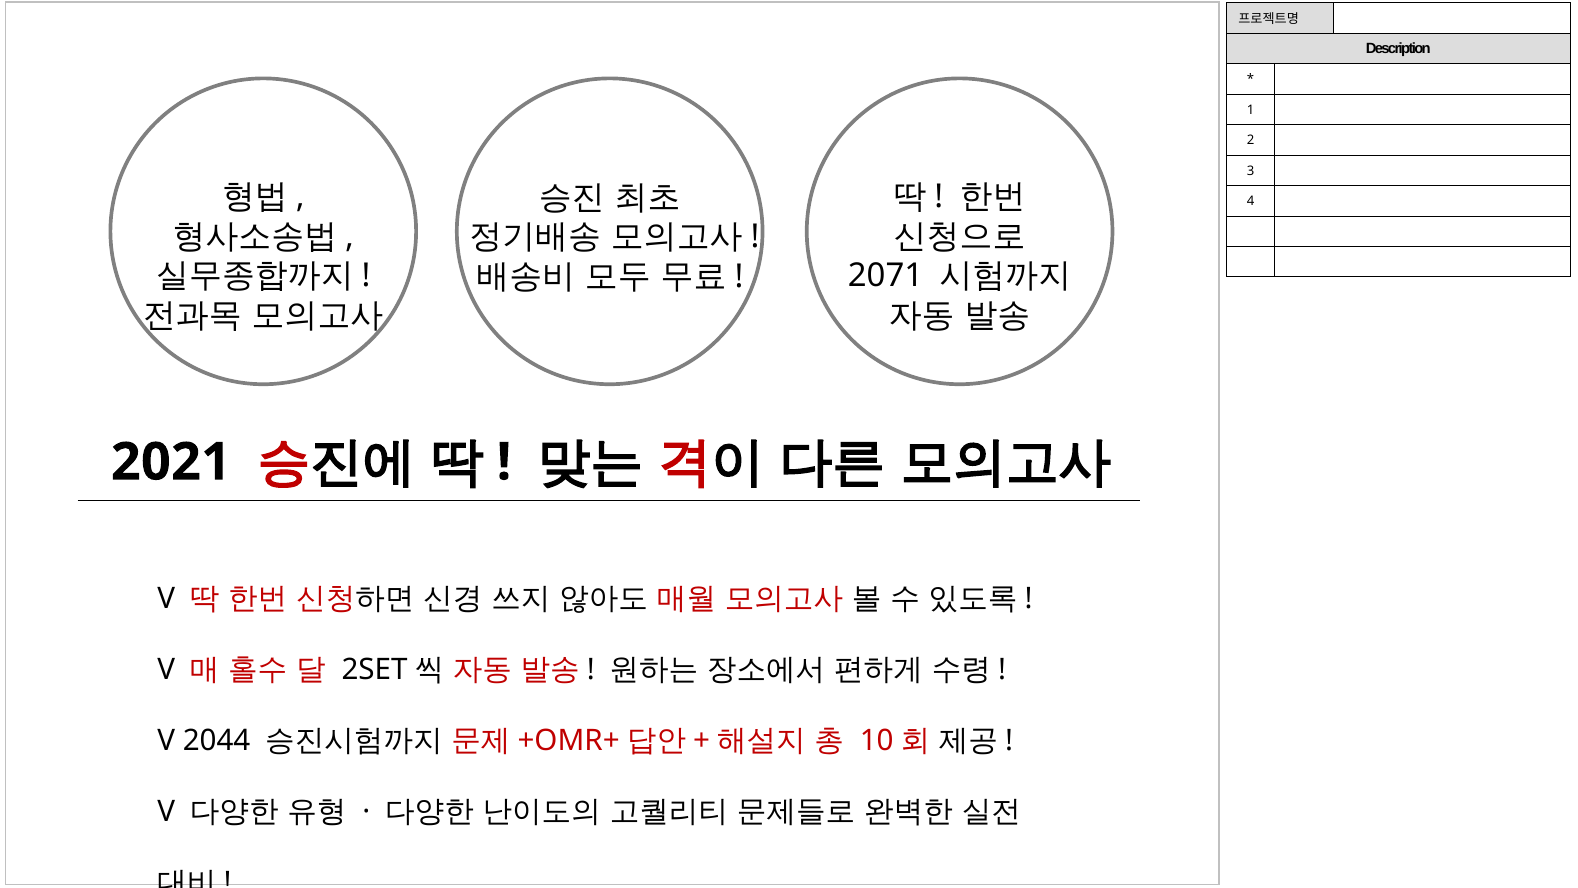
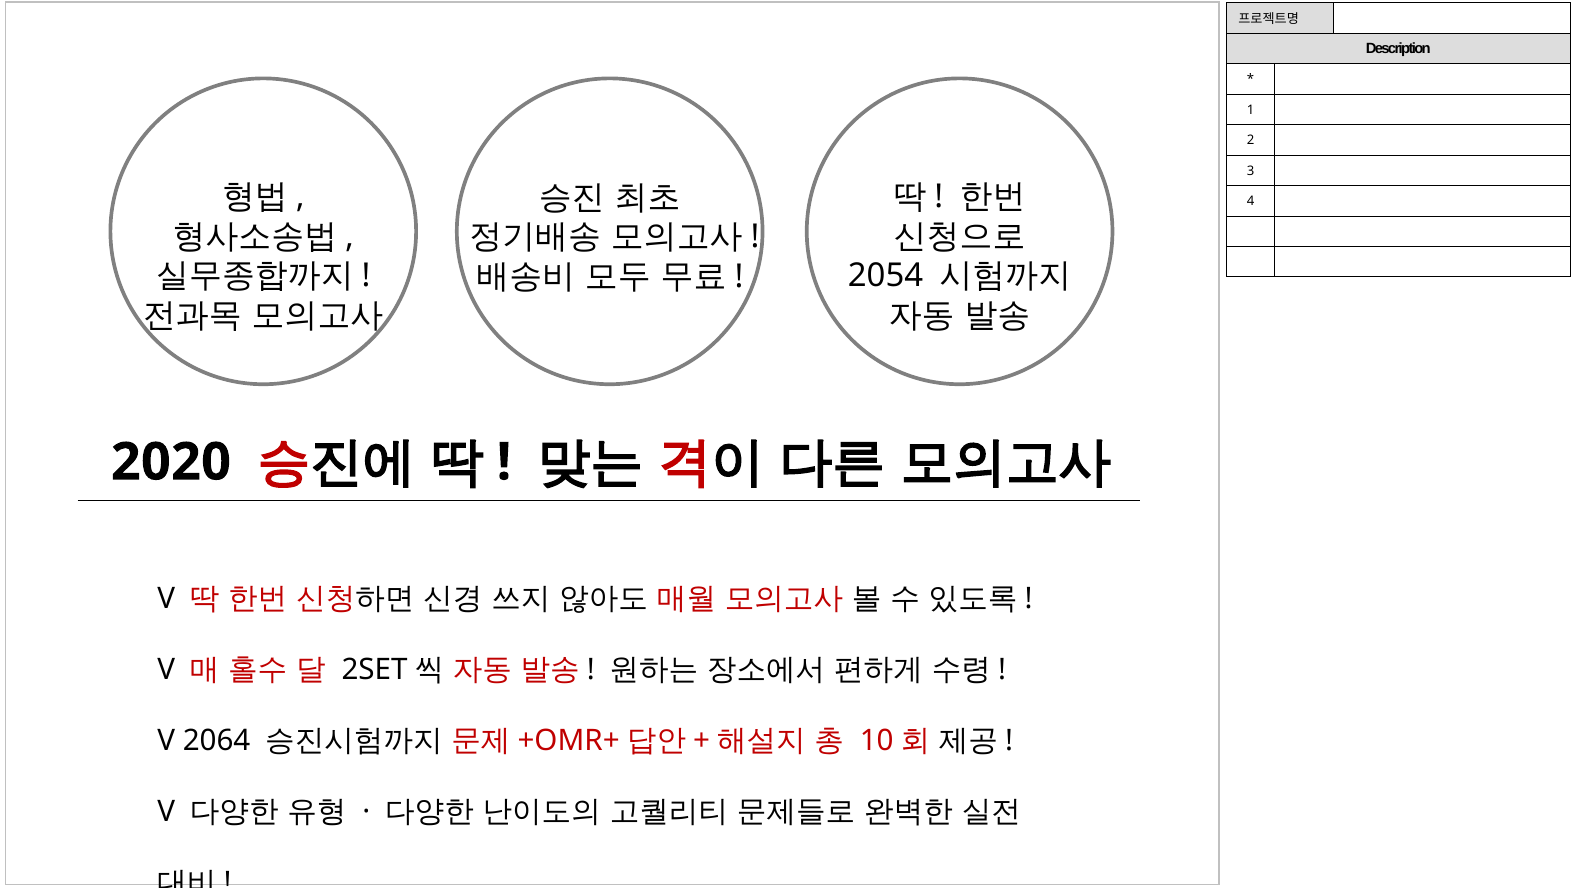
2071: 2071 -> 2054 (886, 276)
2021: 2021 -> 2020 (171, 462)
2044: 2044 -> 2064 (217, 740)
